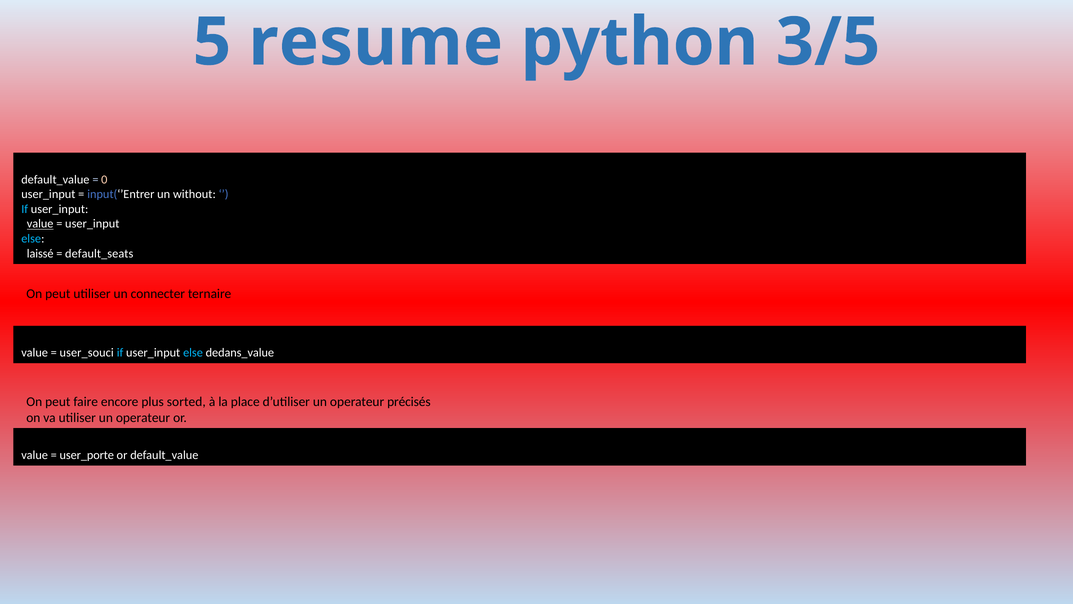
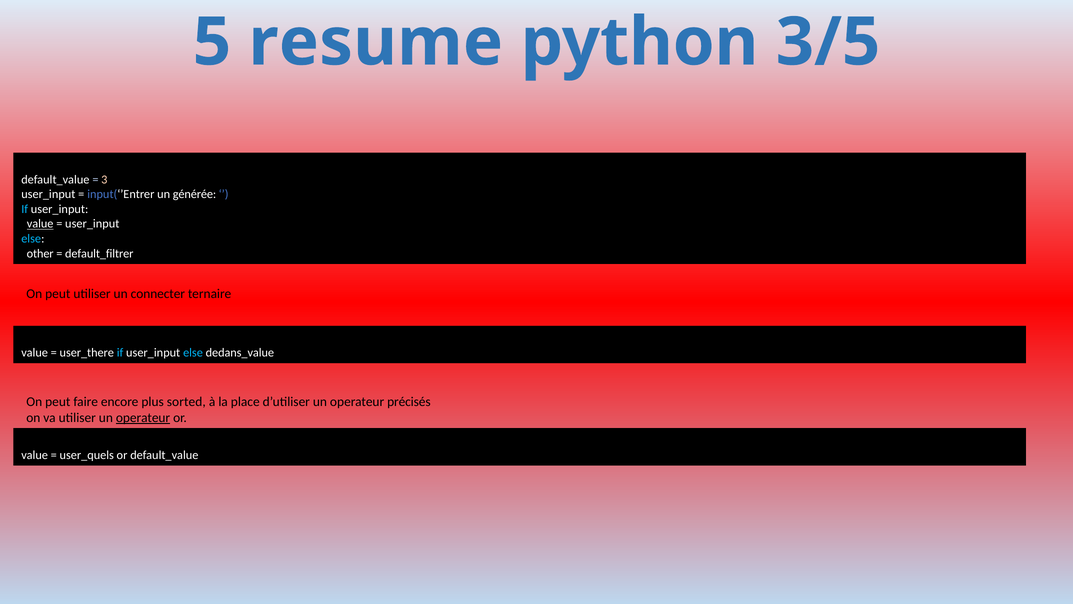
0: 0 -> 3 (104, 179)
without: without -> générée (194, 194)
laissé: laissé -> other (40, 253)
default_seats: default_seats -> default_filtrer (99, 253)
user_souci: user_souci -> user_there (87, 353)
operateur underline: none -> present (143, 418)
user_porte: user_porte -> user_quels (87, 455)
